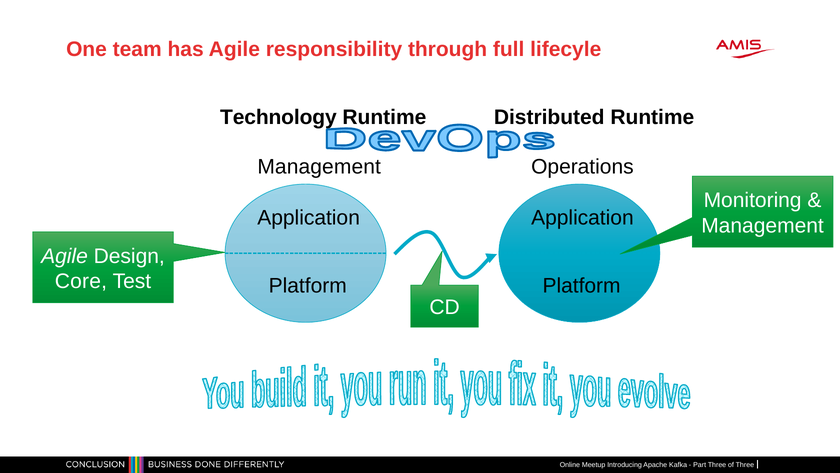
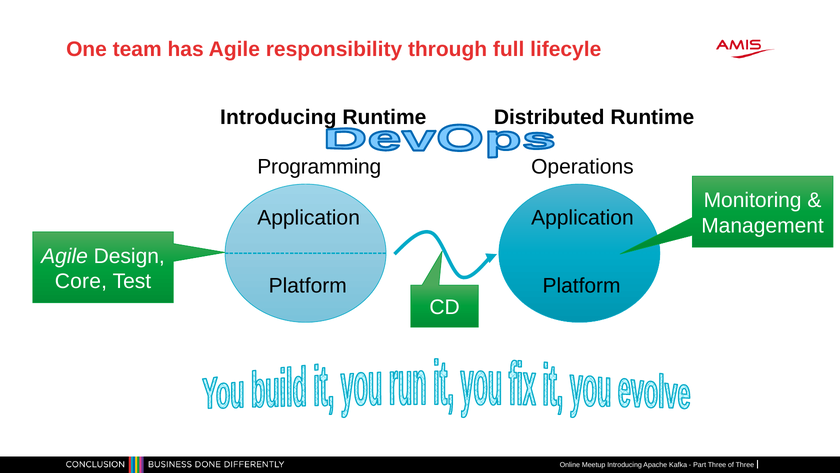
Technology: Technology -> Introducing (278, 117)
Management: Management -> Programming (319, 166)
